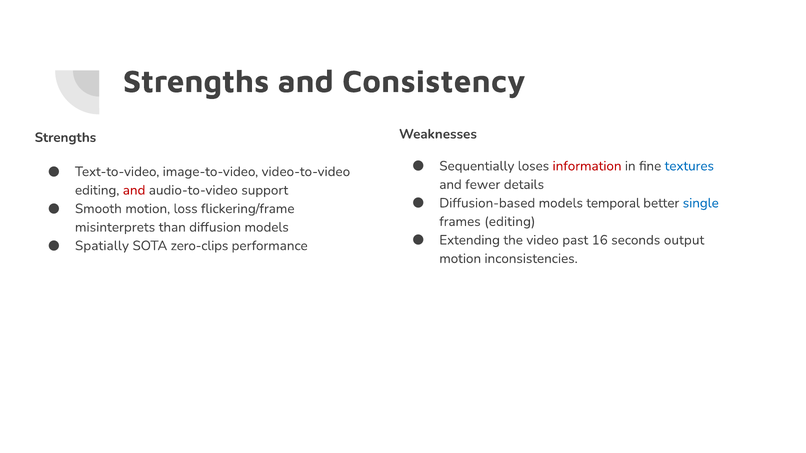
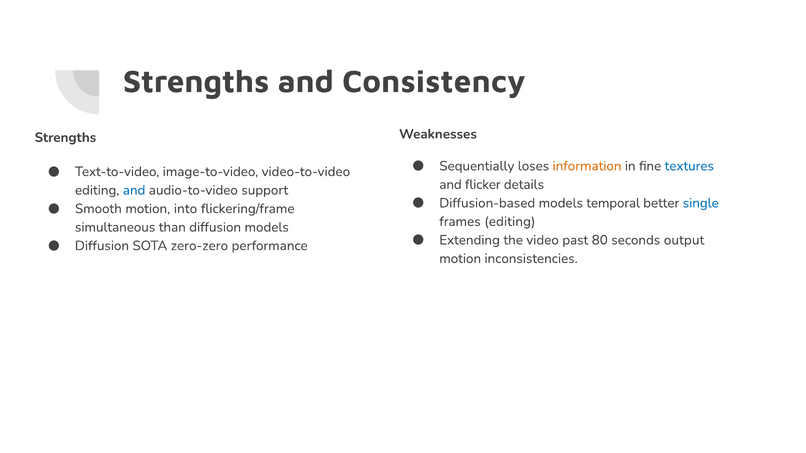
information colour: red -> orange (587, 166)
fewer: fewer -> flicker (483, 185)
and colour: red -> blue (134, 190)
loss: loss -> into (186, 209)
misinterprets: misinterprets -> simultaneous (115, 227)
16: 16 -> 80 (600, 240)
Spatially: Spatially -> Diffusion (102, 246)
zero-clips: zero-clips -> zero-zero (199, 246)
